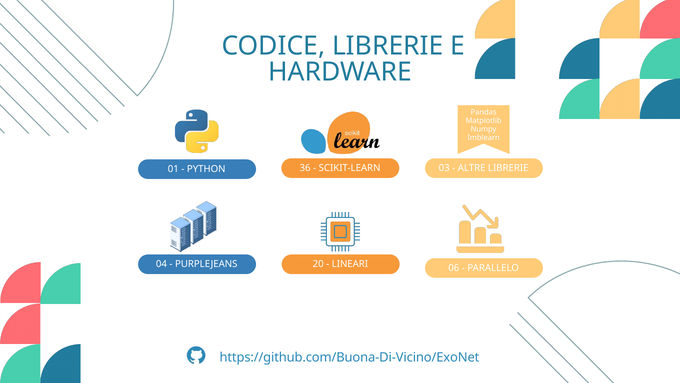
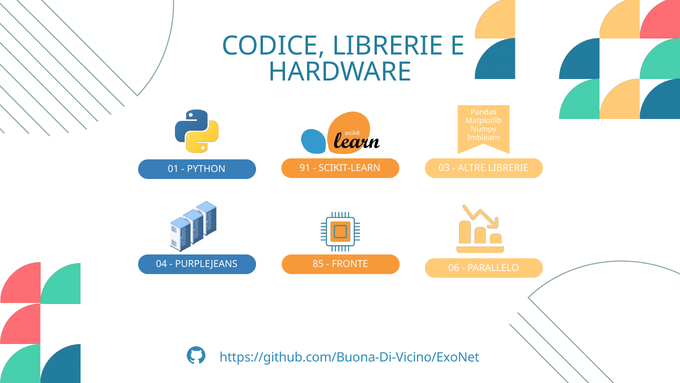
36: 36 -> 91 (305, 168)
20: 20 -> 85 (318, 264)
LINEARI: LINEARI -> FRONTE (350, 264)
